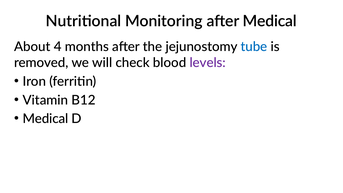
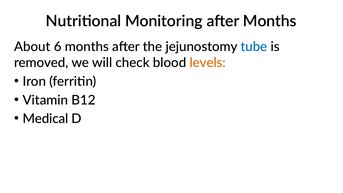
after Medical: Medical -> Months (270, 21)
4: 4 -> 6 (58, 47)
levels colour: purple -> orange (208, 63)
